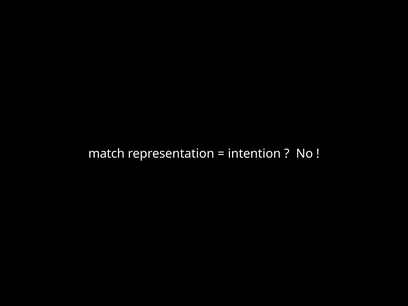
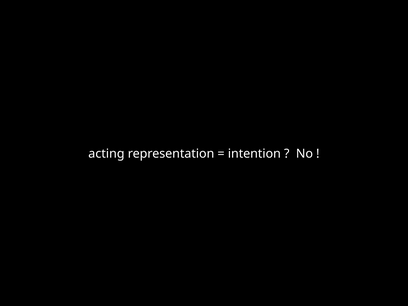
match: match -> acting (106, 154)
